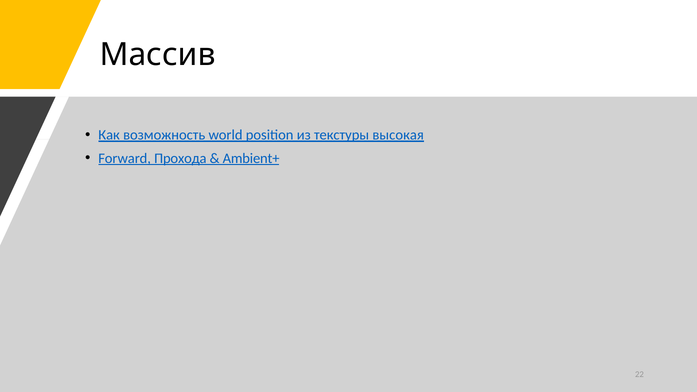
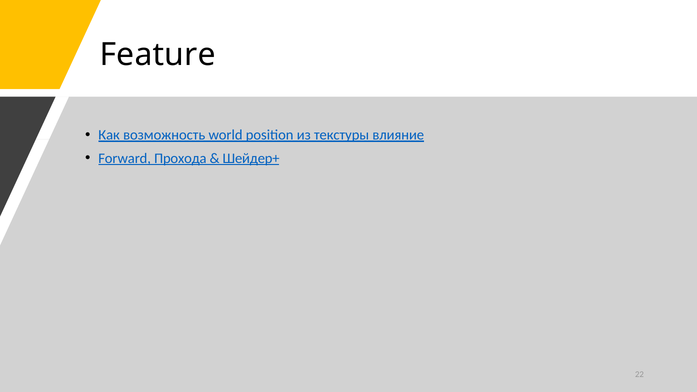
Массив: Массив -> Feature (158, 55)
высокая: высокая -> влияние (398, 135)
Ambient+: Ambient+ -> Шейдер+ (251, 158)
